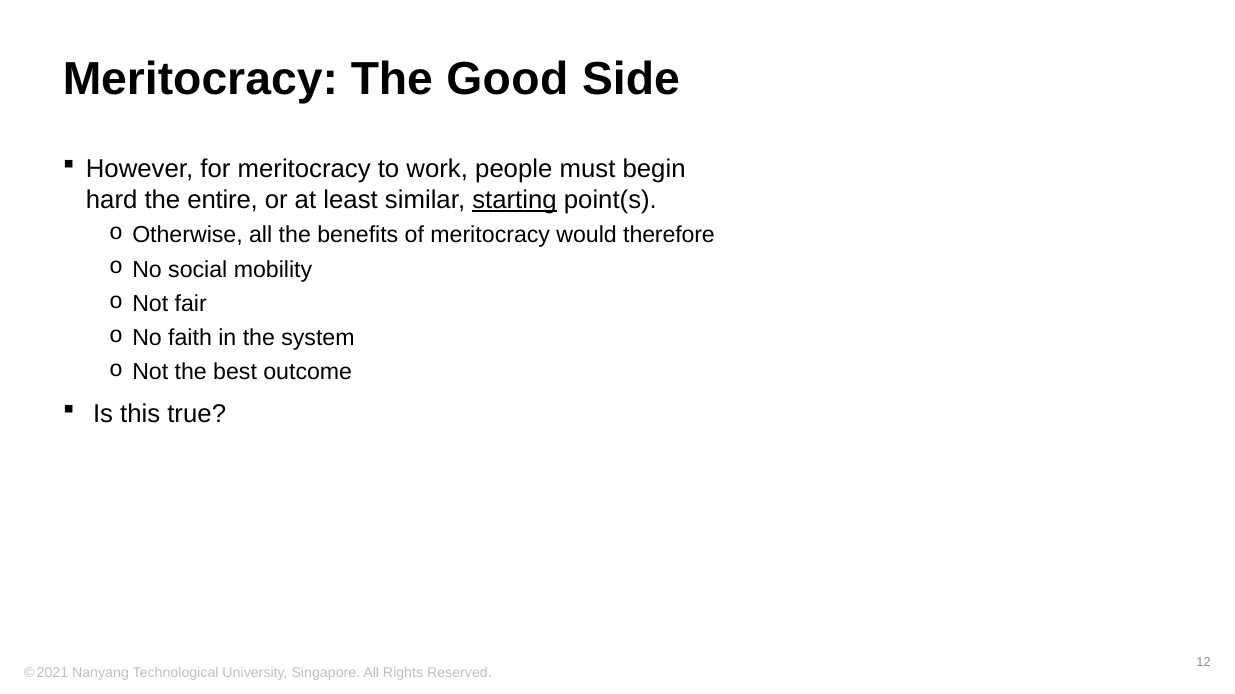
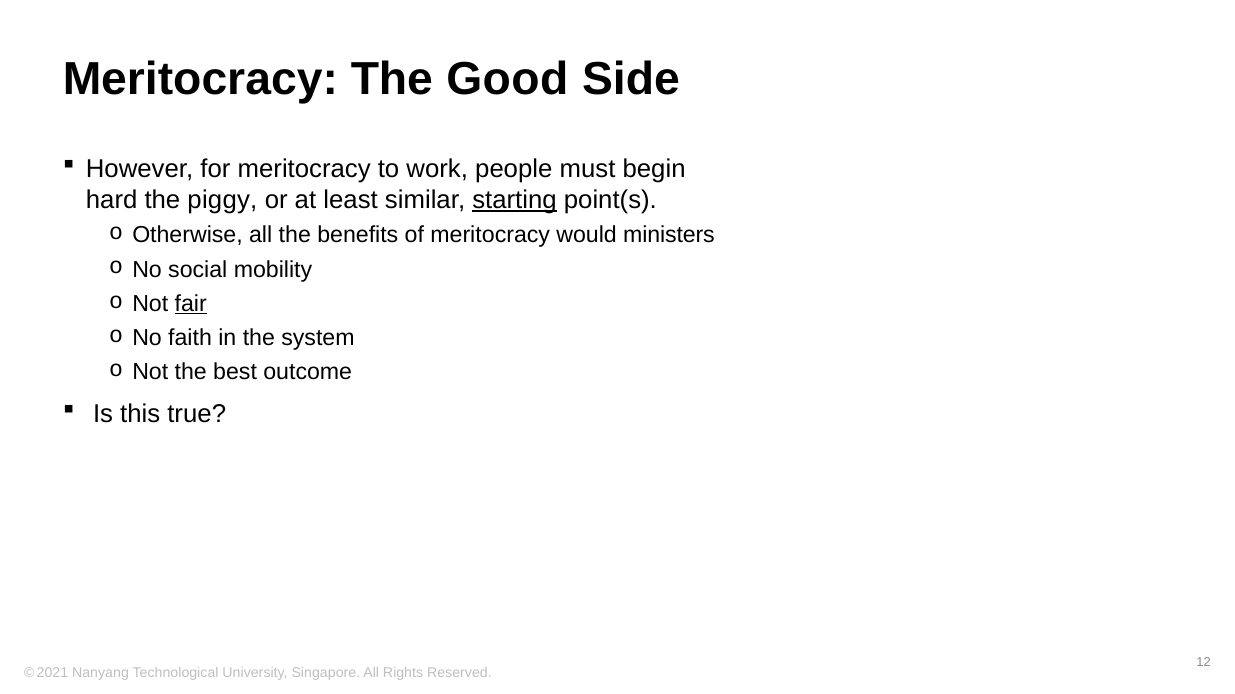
entire: entire -> piggy (222, 200)
therefore: therefore -> ministers (669, 236)
fair underline: none -> present (191, 304)
